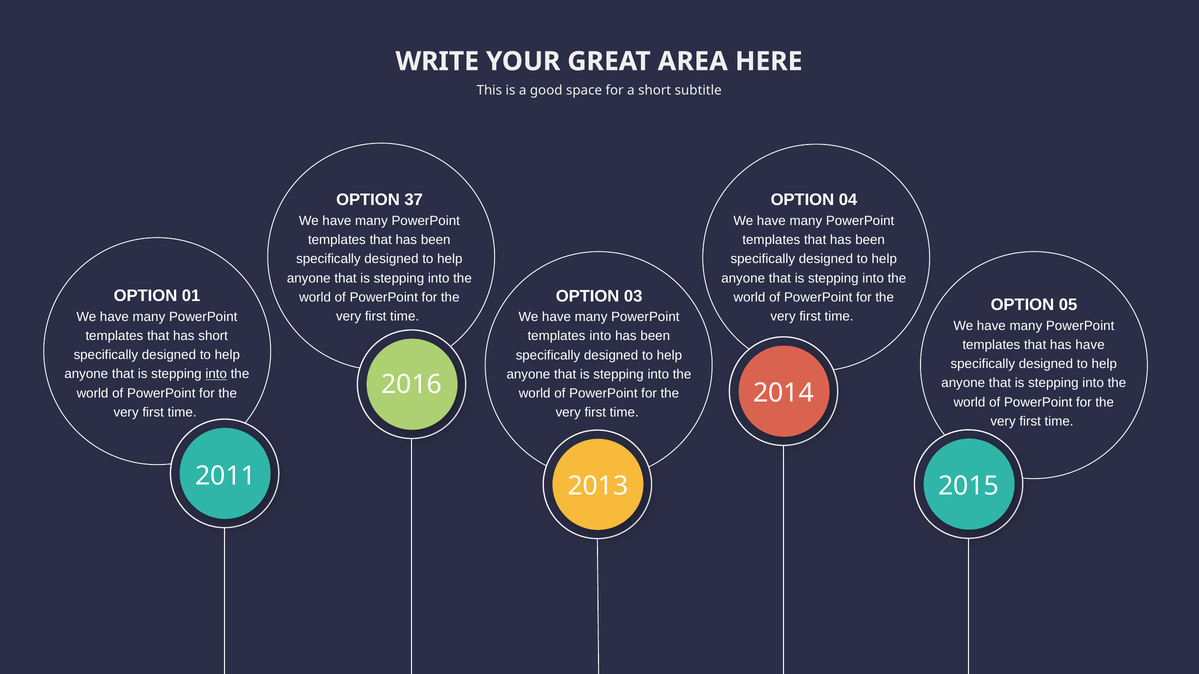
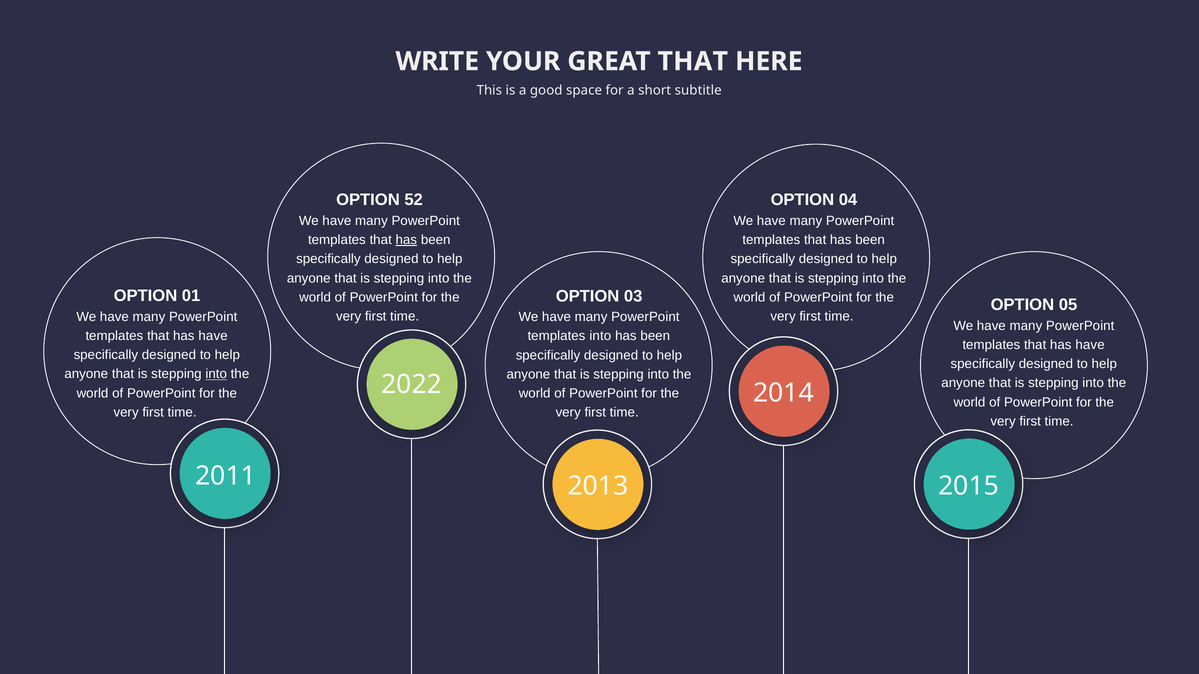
GREAT AREA: AREA -> THAT (693, 61)
37: 37 -> 52 (414, 200)
has underline: none -> present (406, 240)
short: short -> have (213, 336)
2016: 2016 -> 2022 (412, 385)
